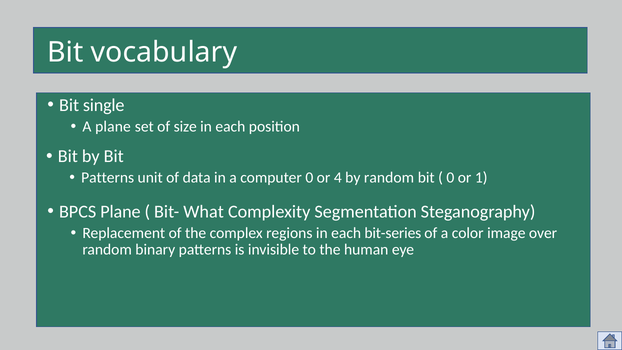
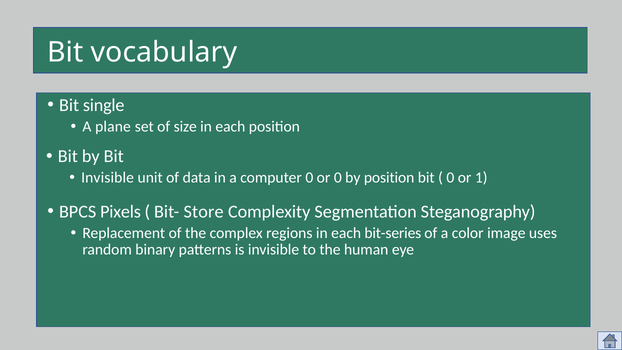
Patterns: Patterns -> Invisible (108, 178)
or 4: 4 -> 0 (338, 178)
by random: random -> position (389, 178)
BPCS Plane: Plane -> Pixels (121, 212)
What: What -> Store (204, 212)
over: over -> uses (543, 233)
